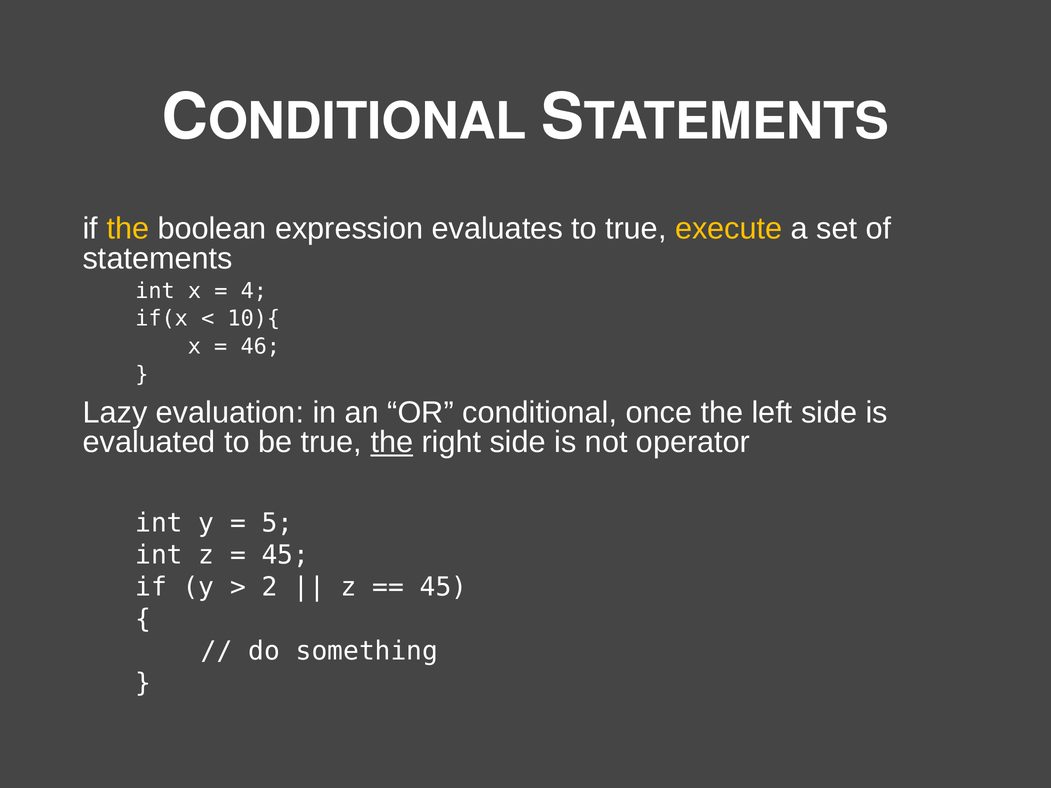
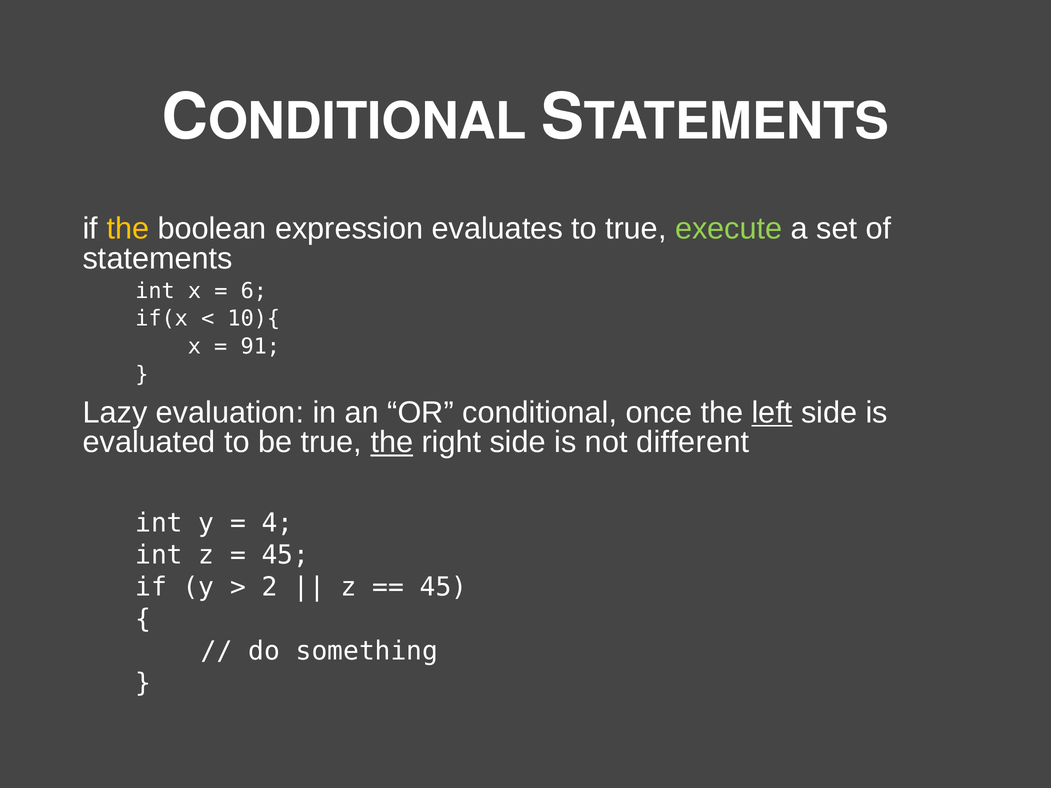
execute colour: yellow -> light green (729, 229)
4: 4 -> 6 (254, 291)
46: 46 -> 91 (260, 347)
left underline: none -> present (772, 413)
operator: operator -> different (693, 443)
5: 5 -> 4 (277, 523)
